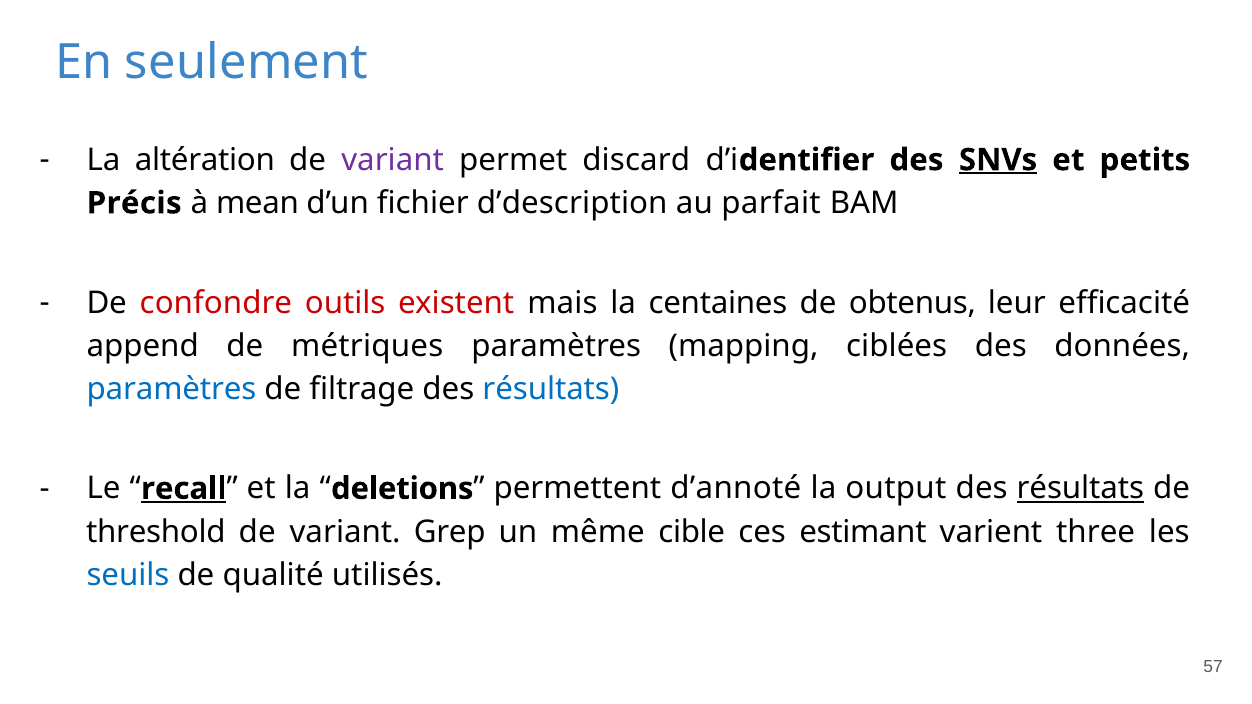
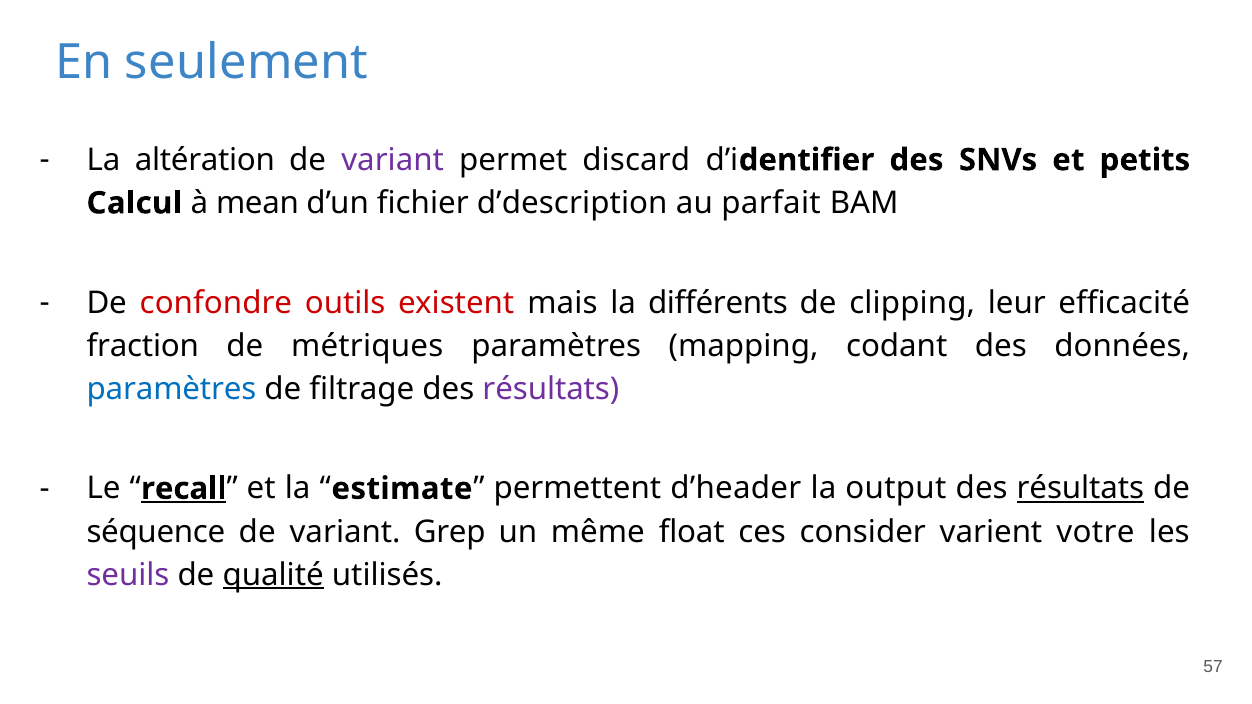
SNVs underline: present -> none (998, 160)
Précis: Précis -> Calcul (134, 203)
centaines: centaines -> différents (718, 303)
obtenus: obtenus -> clipping (912, 303)
append: append -> fraction (143, 346)
ciblées: ciblées -> codant (897, 346)
résultats colour: blue -> purple (551, 389)
deletions: deletions -> estimate (402, 489)
d’annoté: d’annoté -> d’header (736, 489)
threshold: threshold -> séquence (156, 532)
cible: cible -> float (692, 532)
estimant: estimant -> consider (863, 532)
three: three -> votre (1095, 532)
seuils colour: blue -> purple (128, 575)
qualité underline: none -> present (273, 575)
